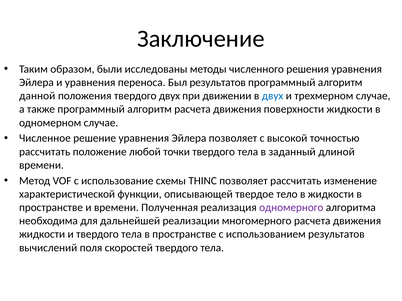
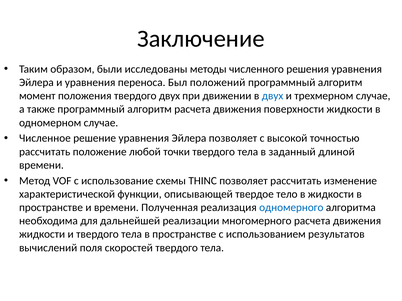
Был результатов: результатов -> положений (218, 83)
данной: данной -> момент (37, 96)
одномерного colour: purple -> blue (291, 208)
